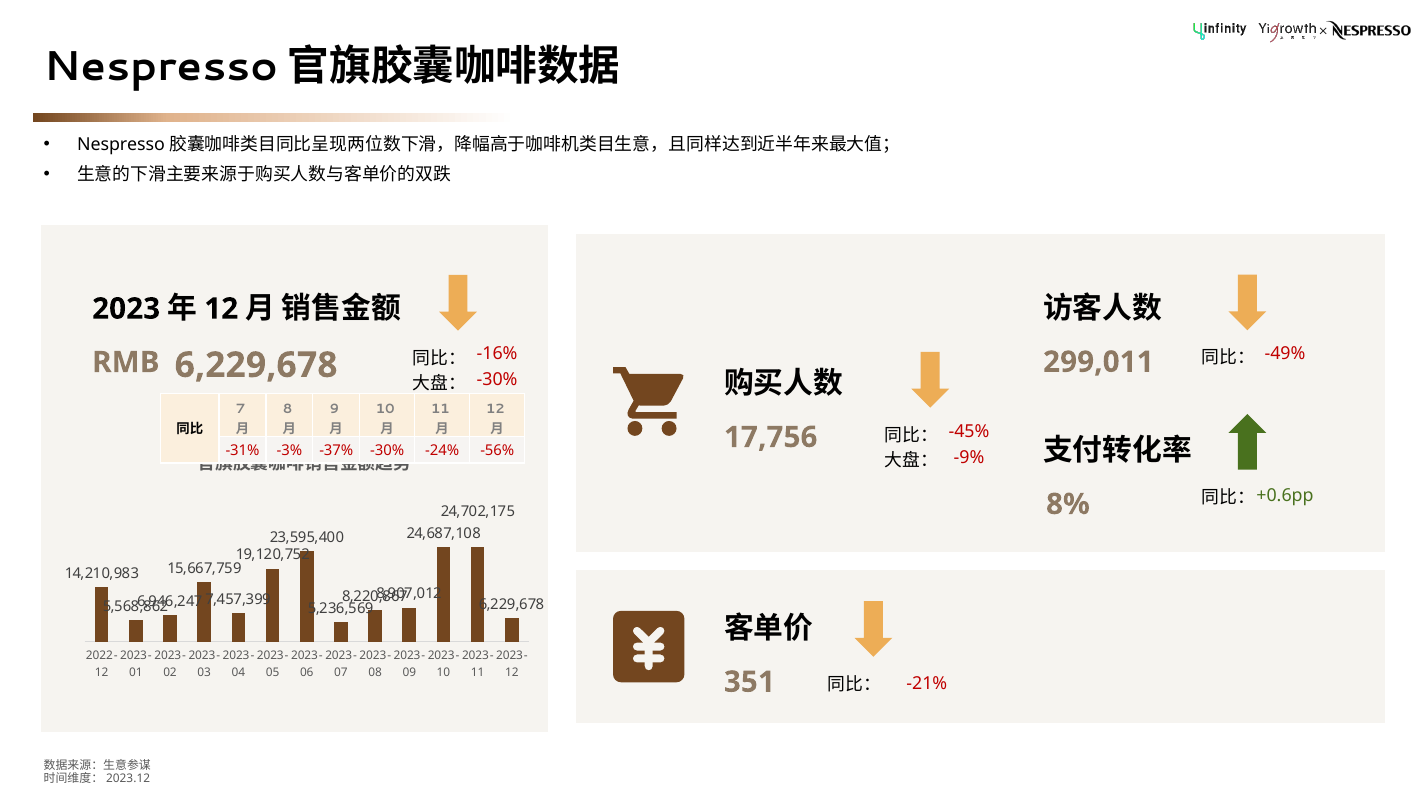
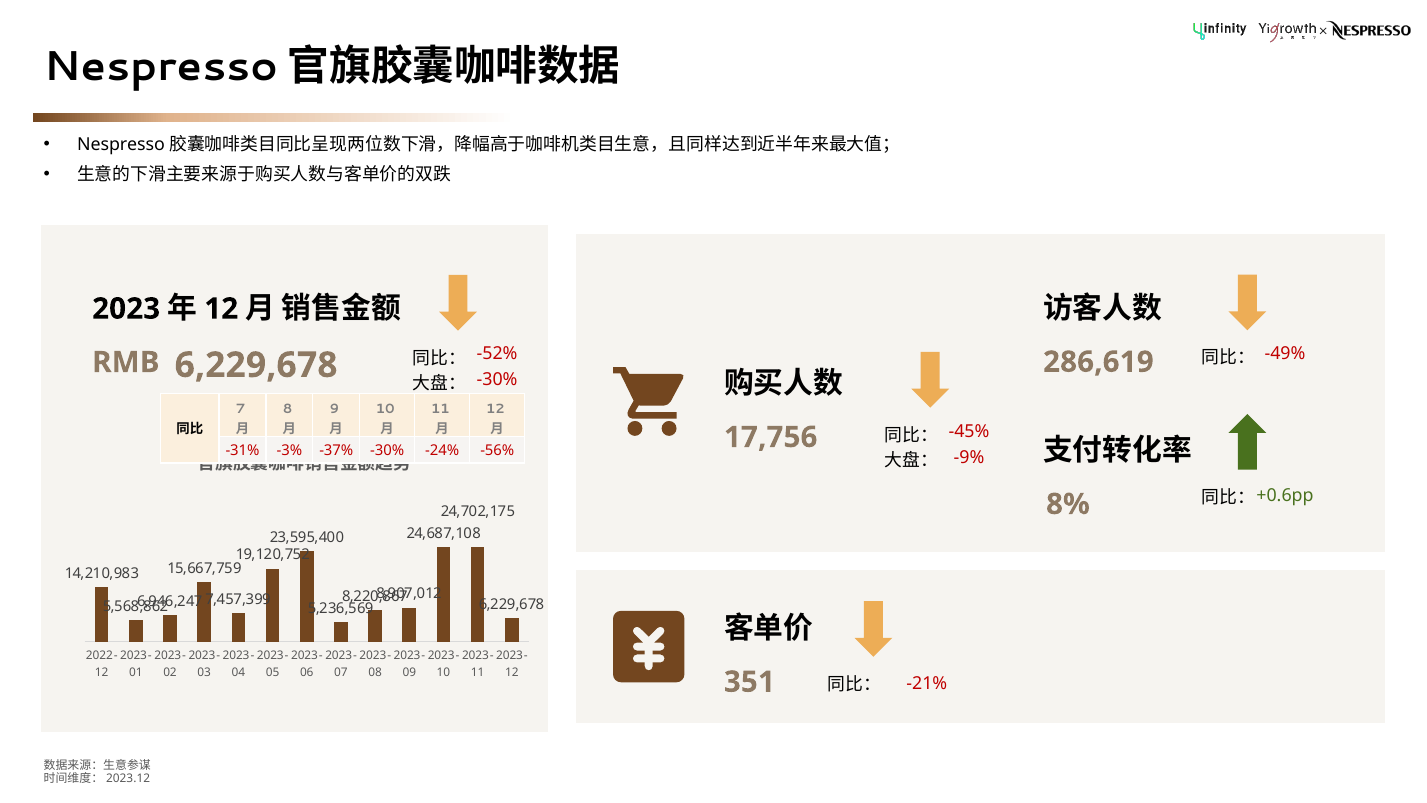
-16%: -16% -> -52% (497, 354)
299,011: 299,011 -> 286,619 (1098, 362)
